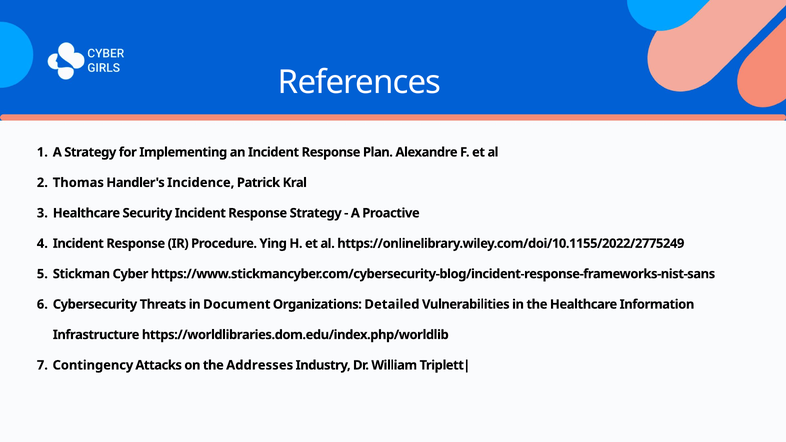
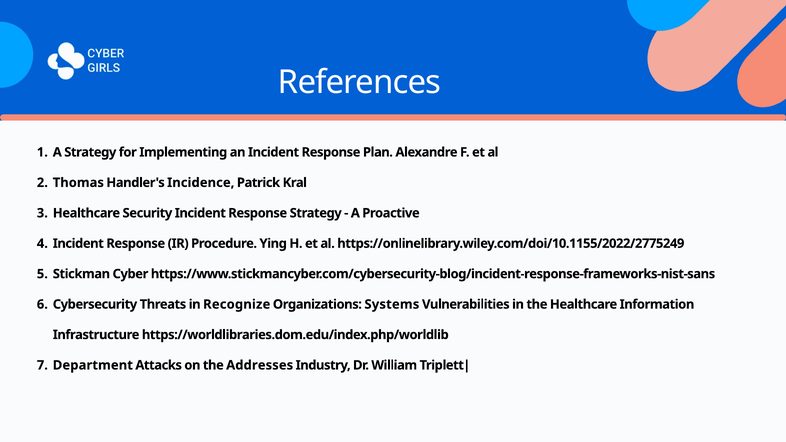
Document: Document -> Recognize (237, 304)
Detailed: Detailed -> Systems (392, 304)
Contingency: Contingency -> Department (93, 365)
